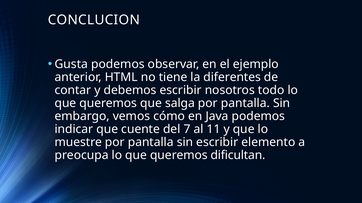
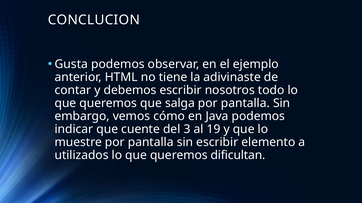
diferentes: diferentes -> adivinaste (232, 77)
7: 7 -> 3 (187, 130)
11: 11 -> 19 (213, 130)
preocupa: preocupa -> utilizados (82, 156)
